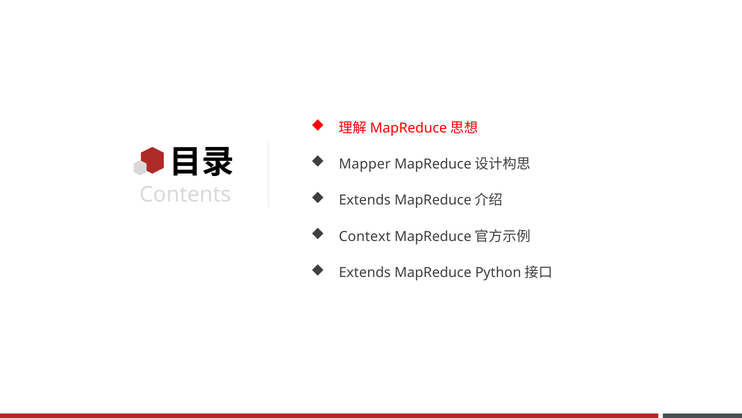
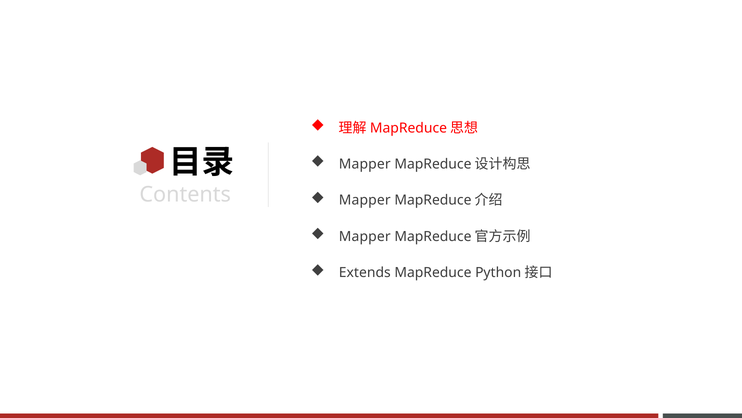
Extends: Extends -> Mapper (365, 200)
Context: Context -> Mapper (365, 236)
